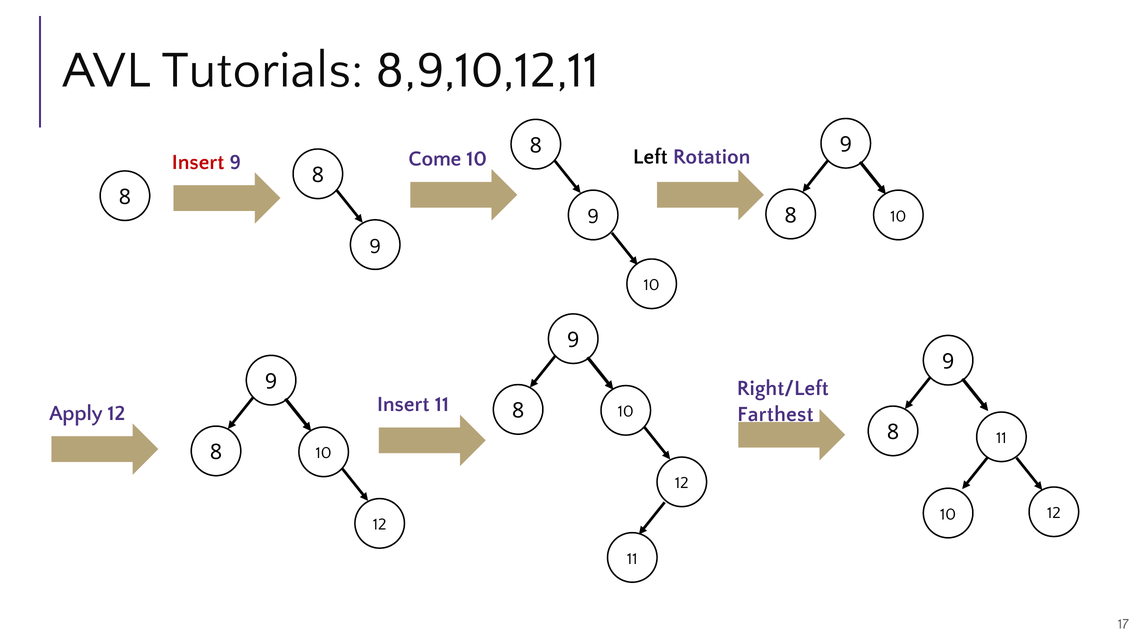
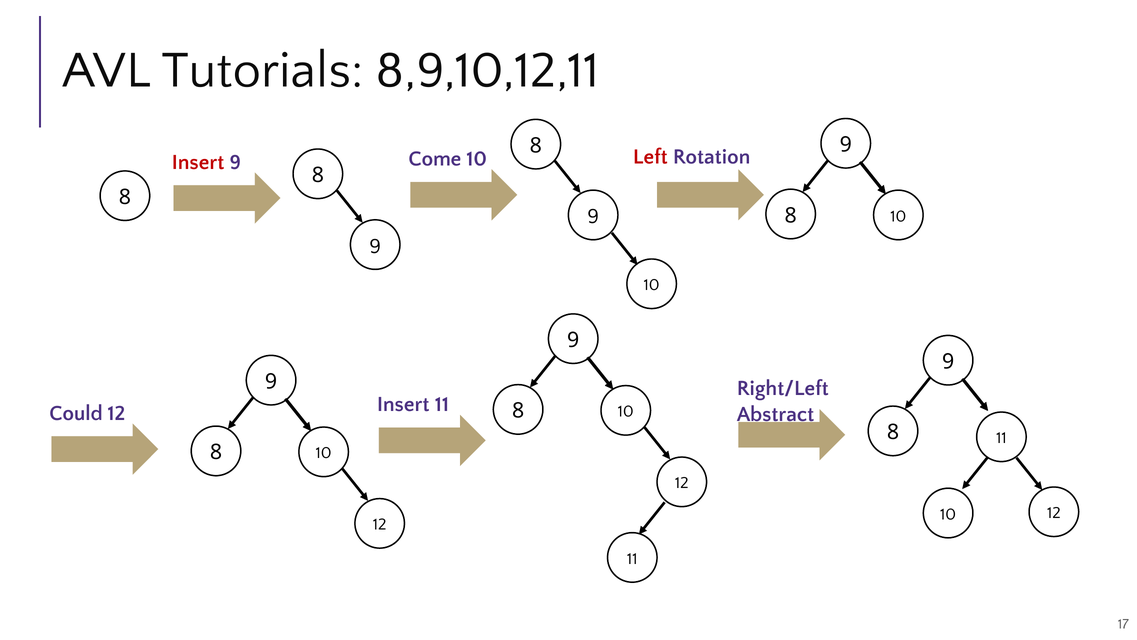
Left colour: black -> red (650, 156)
Apply: Apply -> Could (76, 413)
Farthest: Farthest -> Abstract (776, 414)
